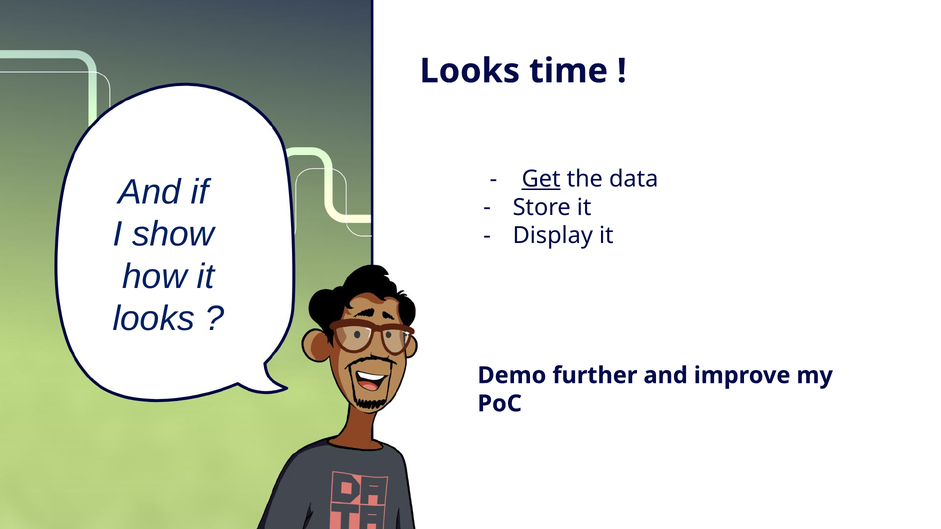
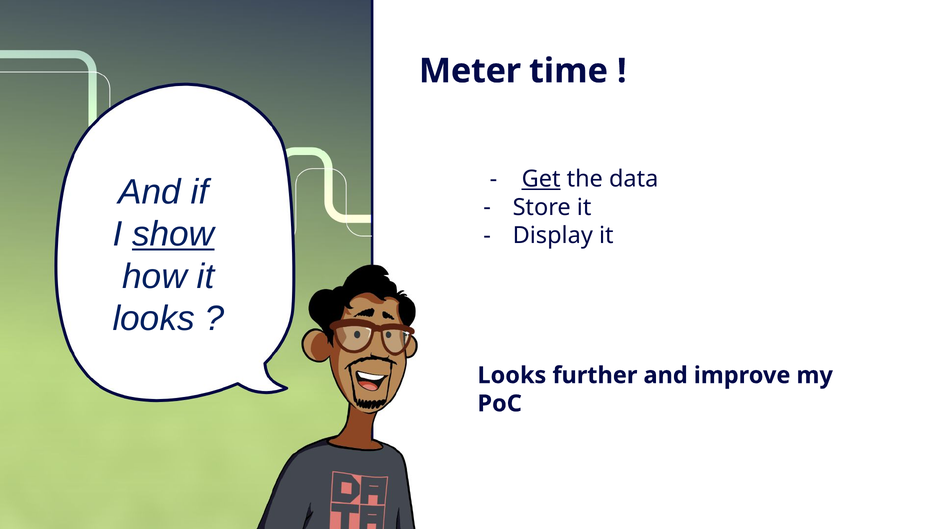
Looks: Looks -> Meter (470, 71)
show underline: none -> present (173, 234)
Demo: Demo -> Looks (512, 376)
